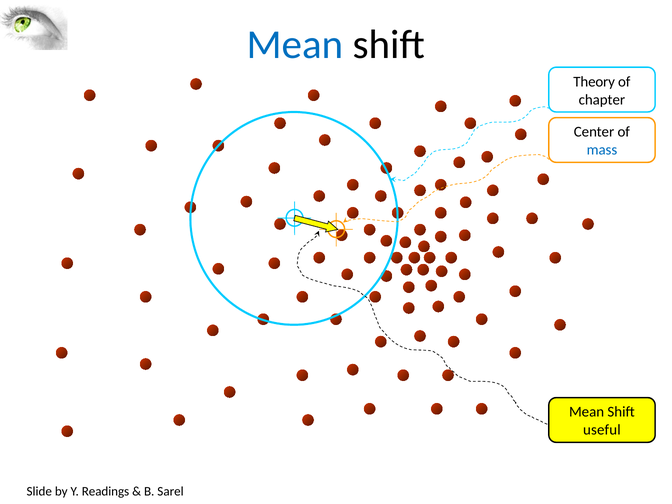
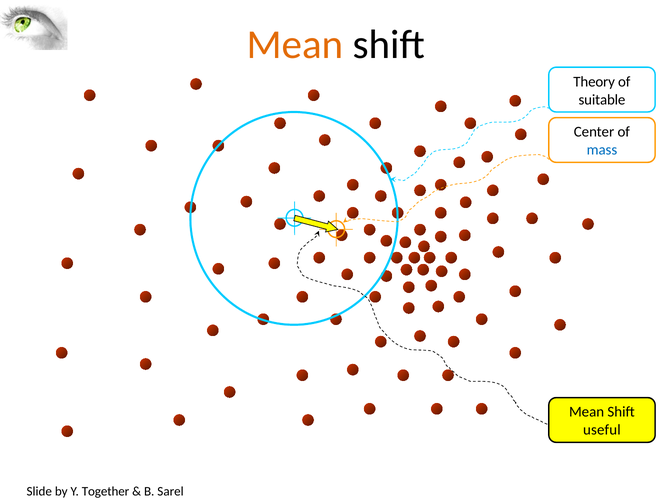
Mean colour: blue -> orange (295, 45)
chapter: chapter -> suitable (602, 100)
Readings: Readings -> Together (106, 492)
